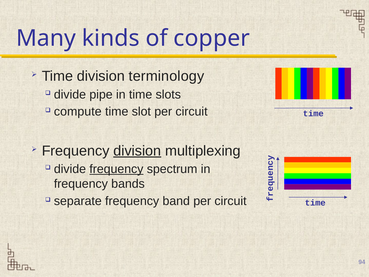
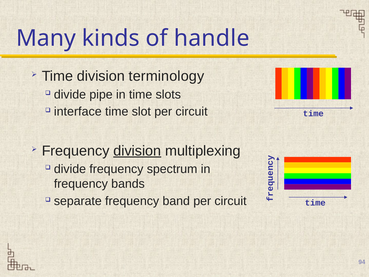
copper: copper -> handle (212, 38)
compute: compute -> interface (78, 112)
frequency underline: present -> none (116, 169)
